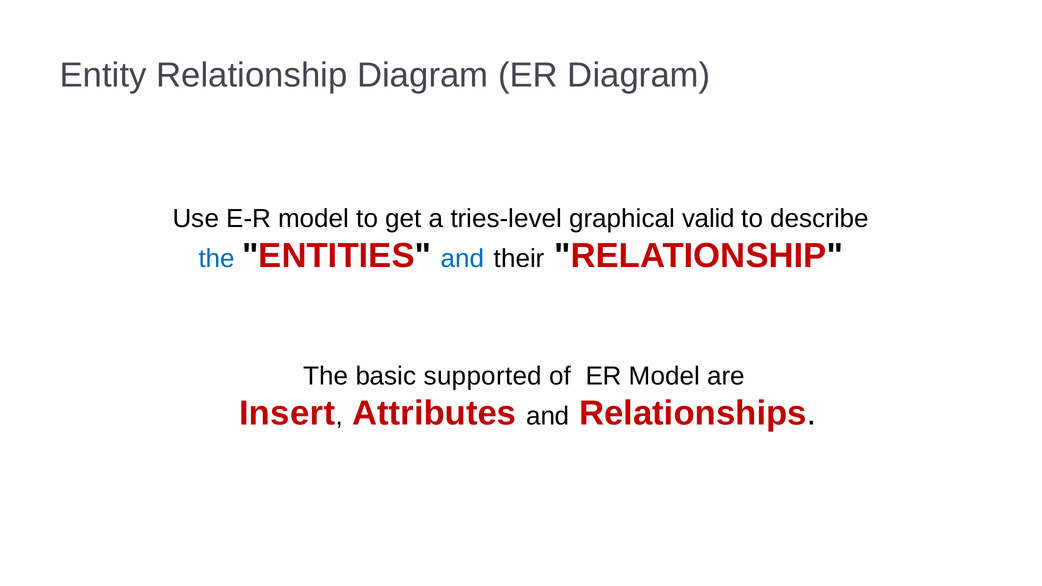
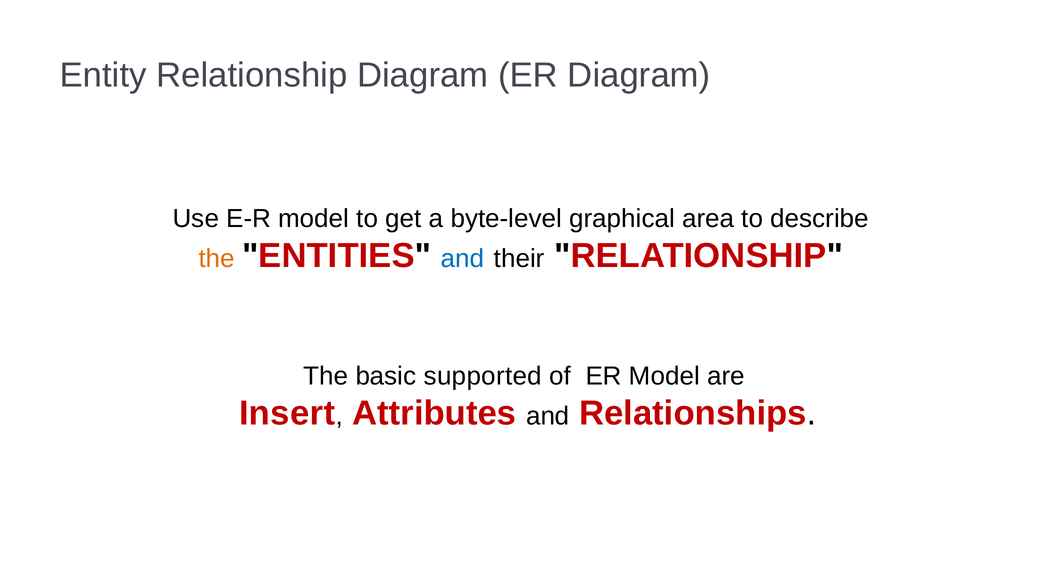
tries-level: tries-level -> byte-level (506, 219)
valid: valid -> area (708, 219)
the colour: blue -> orange (217, 259)
